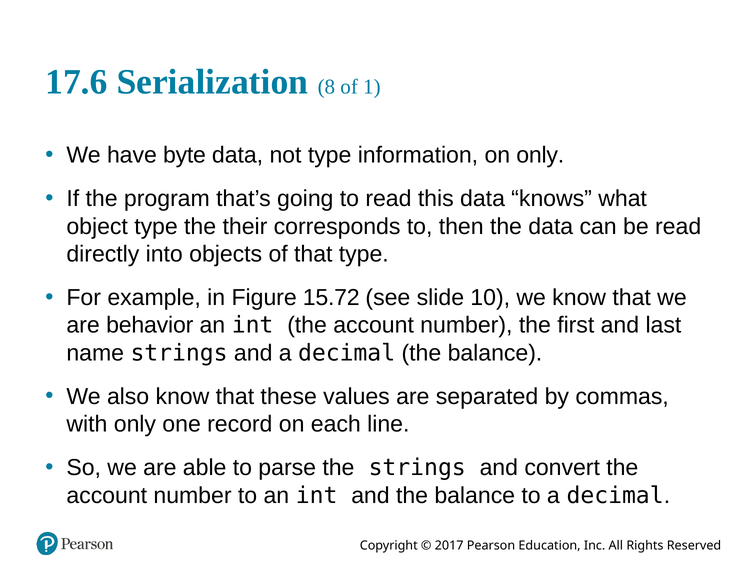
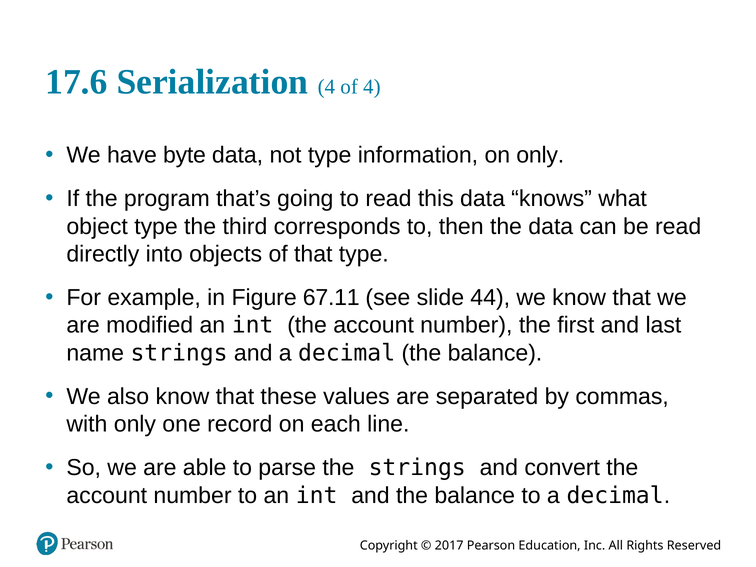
Serialization 8: 8 -> 4 (326, 87)
of 1: 1 -> 4 (372, 87)
their: their -> third (245, 226)
15.72: 15.72 -> 67.11 (331, 298)
10: 10 -> 44 (490, 298)
behavior: behavior -> modified (150, 325)
